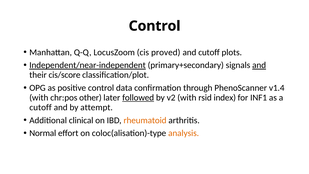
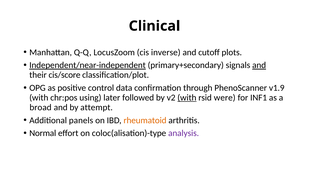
Control: Control -> Clinical (154, 26)
proved: proved -> inverse (166, 52)
v1.4: v1.4 -> v1.9 (277, 88)
other: other -> using (90, 98)
followed underline: present -> none (138, 98)
with underline: none -> present (187, 98)
index: index -> were (225, 98)
cutoff: cutoff -> broad (41, 107)
clinical: clinical -> panels (81, 120)
analysis colour: orange -> purple (184, 133)
